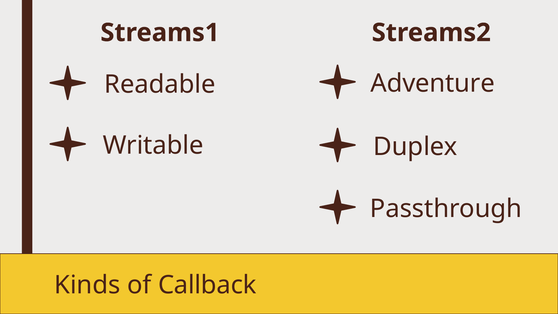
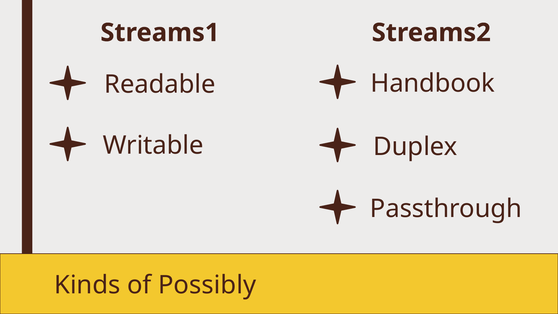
Adventure: Adventure -> Handbook (433, 83)
Callback: Callback -> Possibly (207, 285)
